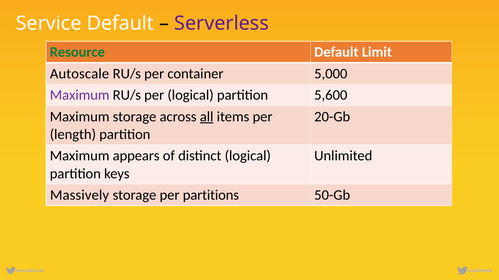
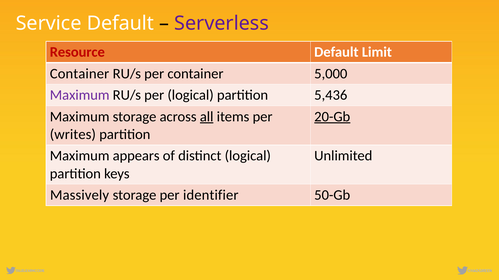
Resource colour: green -> red (77, 52)
Autoscale: Autoscale -> Container (80, 74)
5,600: 5,600 -> 5,436 (331, 95)
20-Gb underline: none -> present (332, 117)
length: length -> writes (73, 135)
partitions: partitions -> identifier (211, 196)
